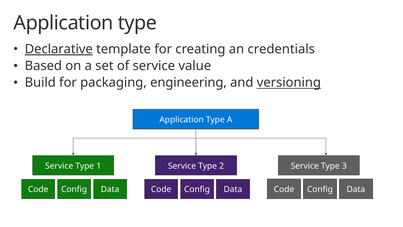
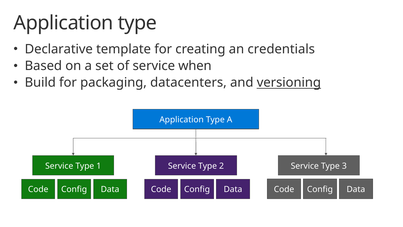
Declarative underline: present -> none (59, 49)
value: value -> when (195, 66)
engineering: engineering -> datacenters (188, 83)
